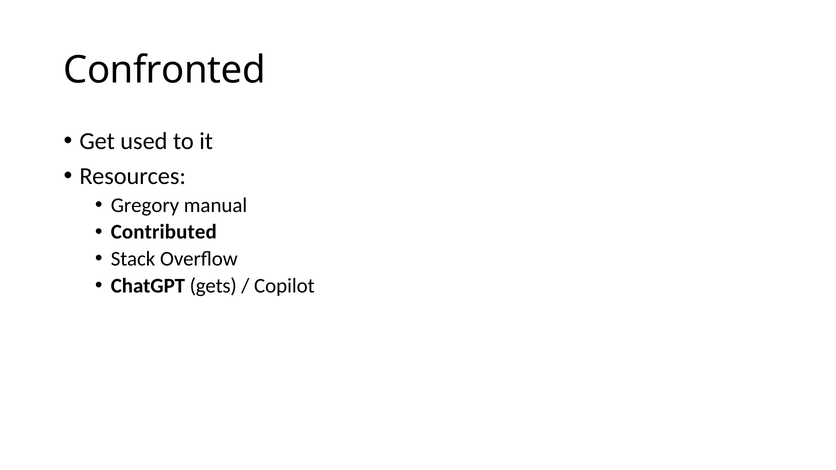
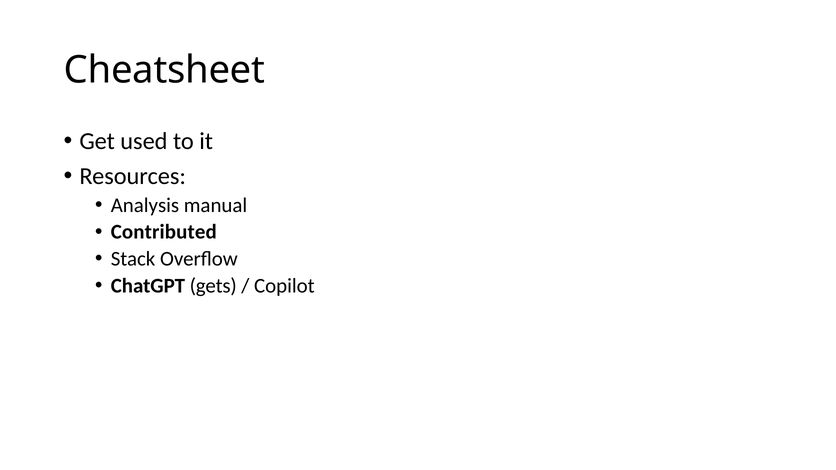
Confronted: Confronted -> Cheatsheet (164, 70)
Gregory: Gregory -> Analysis (145, 205)
